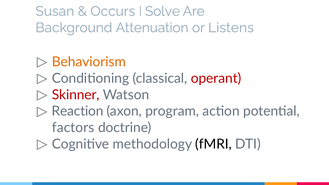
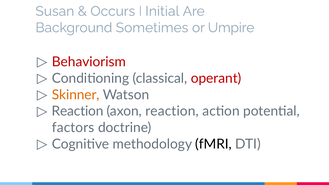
Solve: Solve -> Initial (162, 11)
Attenuation: Attenuation -> Sometimes (152, 28)
Listens: Listens -> Umpire (231, 28)
Behaviorism colour: orange -> red (89, 62)
Skinner colour: red -> orange (76, 95)
axon program: program -> reaction (172, 111)
